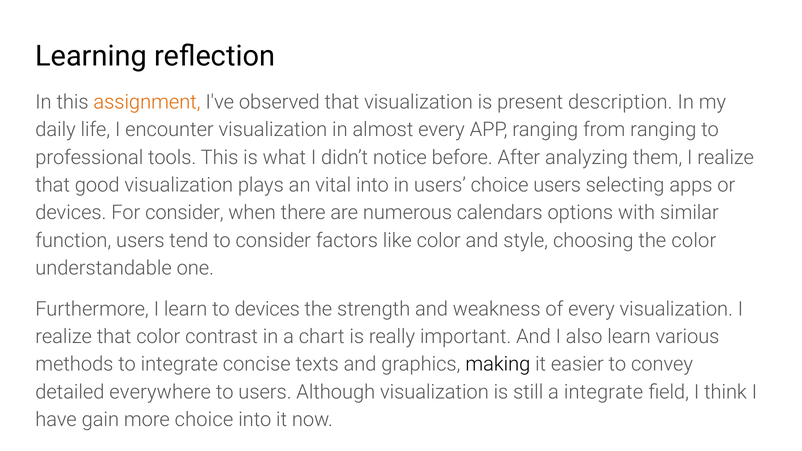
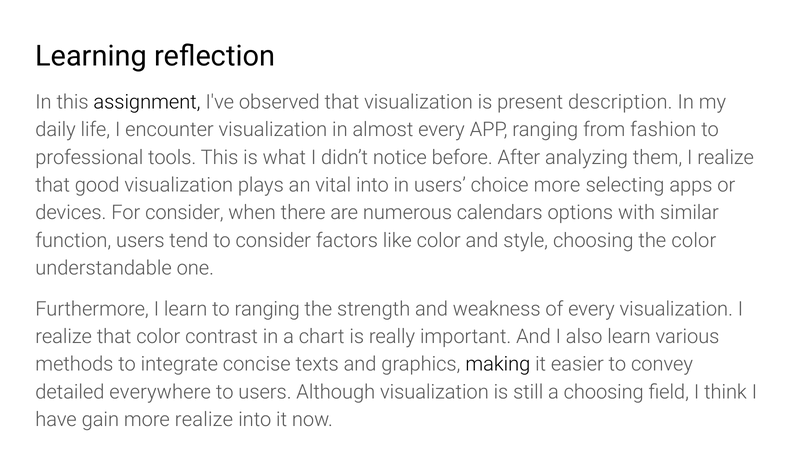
assignment colour: orange -> black (147, 102)
from ranging: ranging -> fashion (663, 130)
choice users: users -> more (557, 185)
to devices: devices -> ranging (267, 309)
a integrate: integrate -> choosing (604, 392)
more choice: choice -> realize (204, 420)
